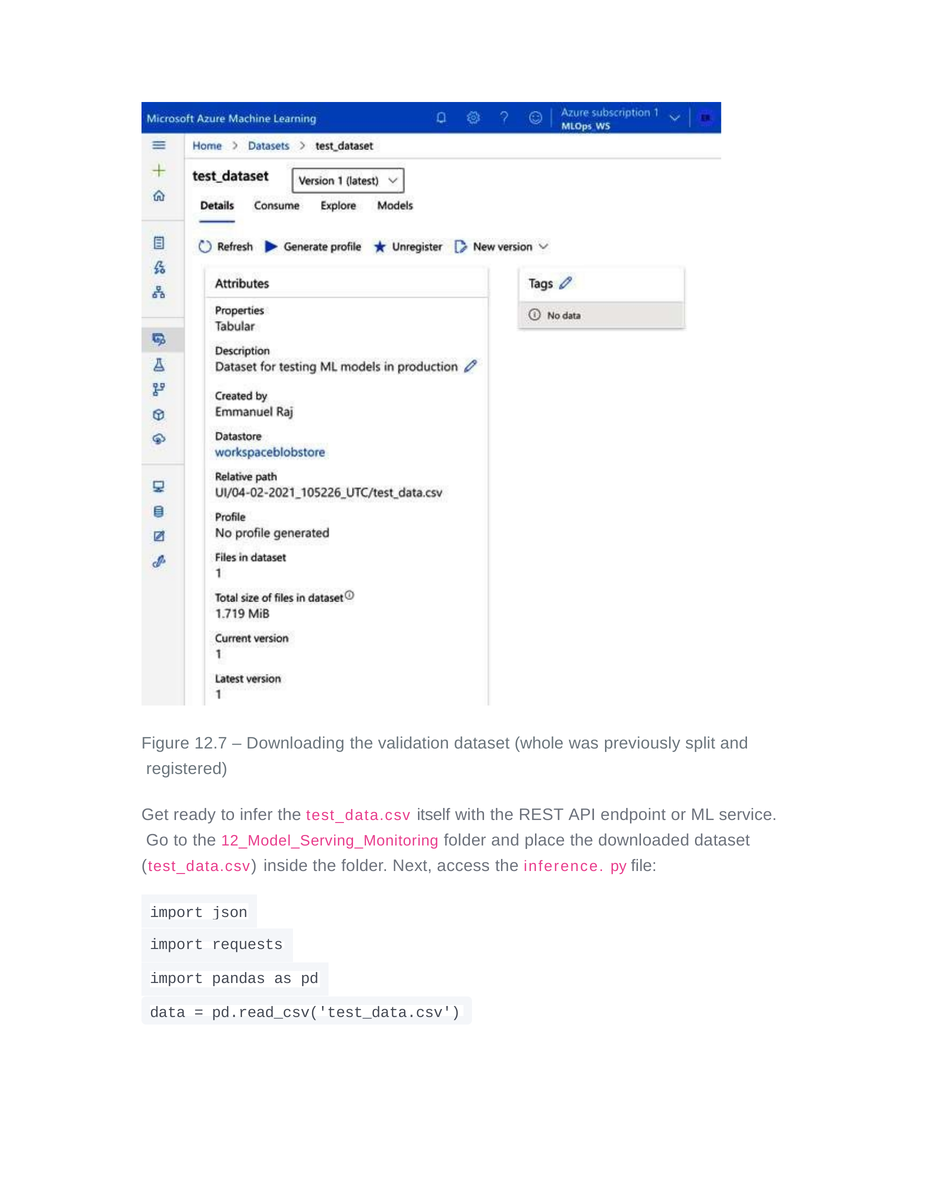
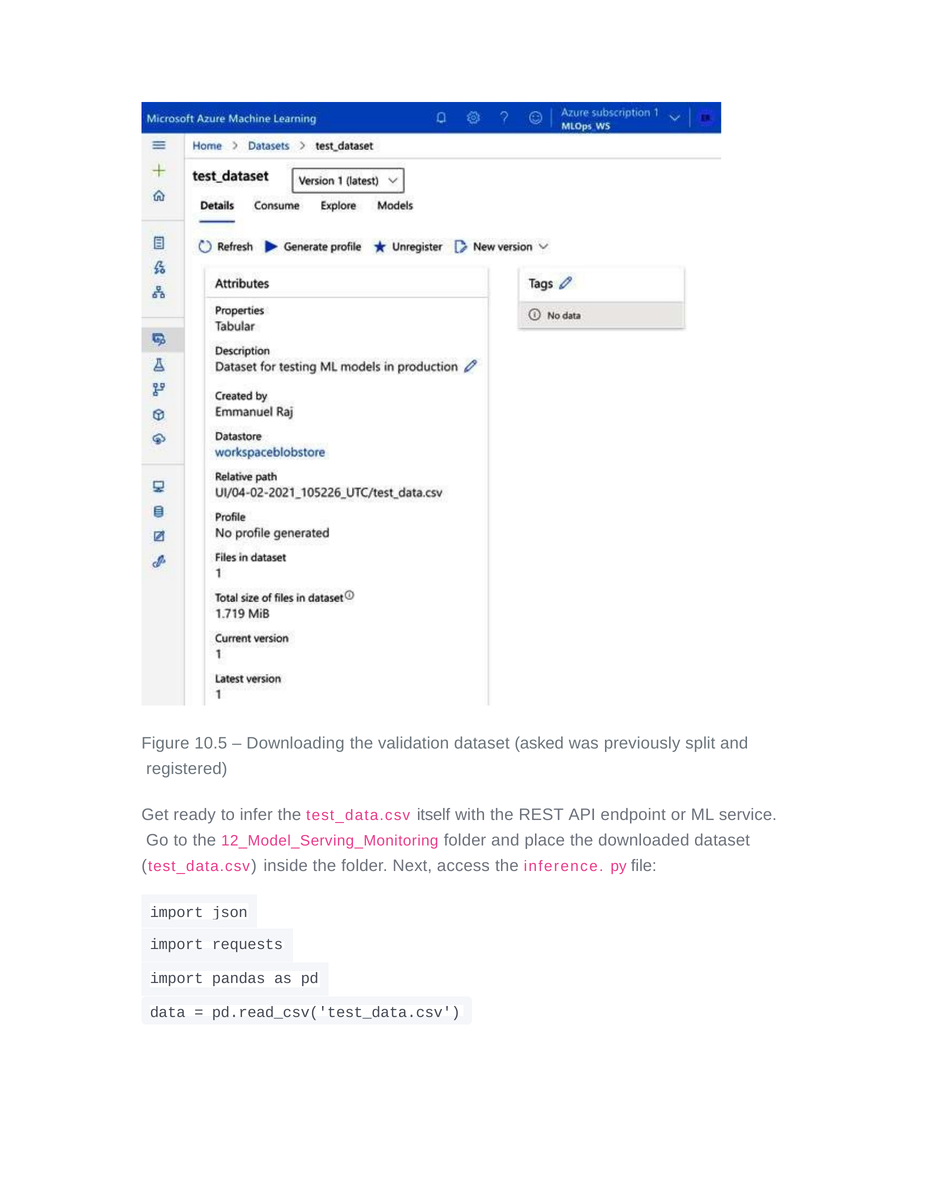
12.7: 12.7 -> 10.5 (211, 743)
whole: whole -> asked (539, 743)
